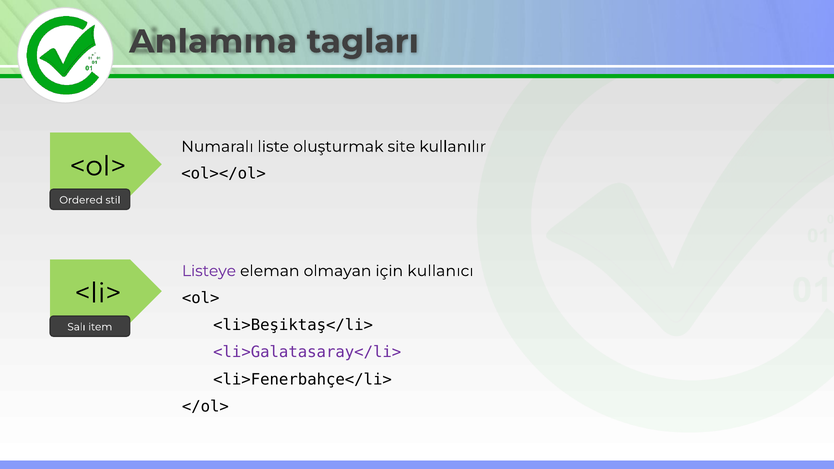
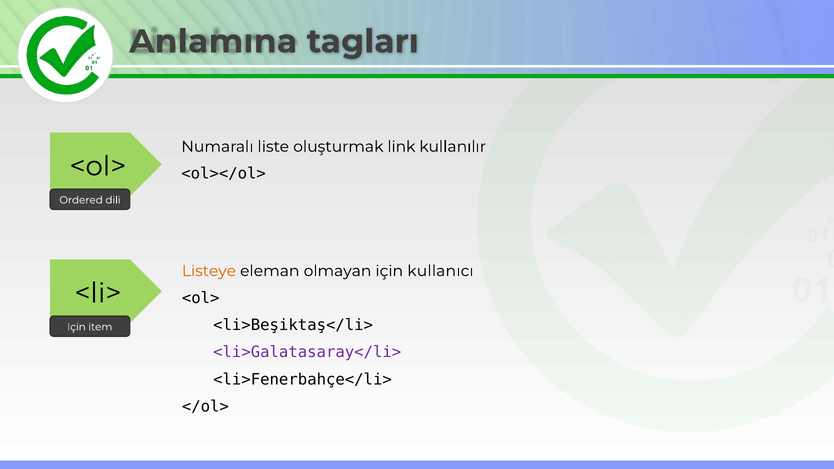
site: site -> link (401, 147)
stil: stil -> dili (113, 200)
Listeye colour: purple -> orange (209, 271)
Salı: Salı -> Için (76, 327)
